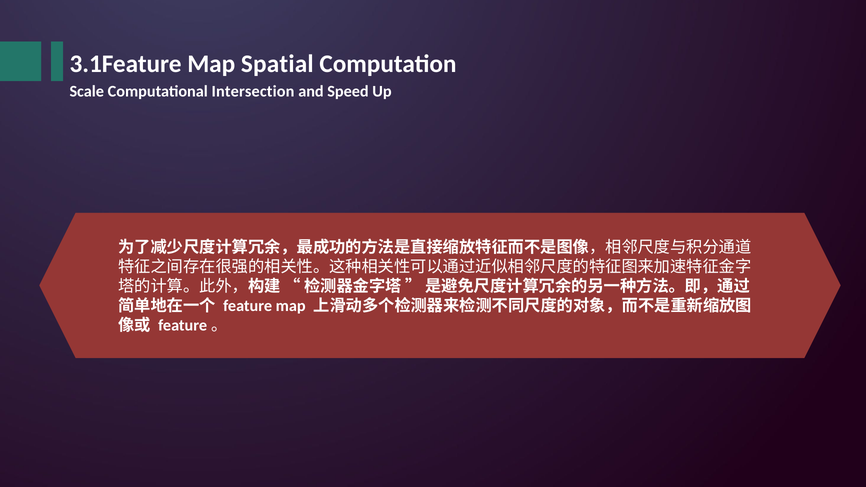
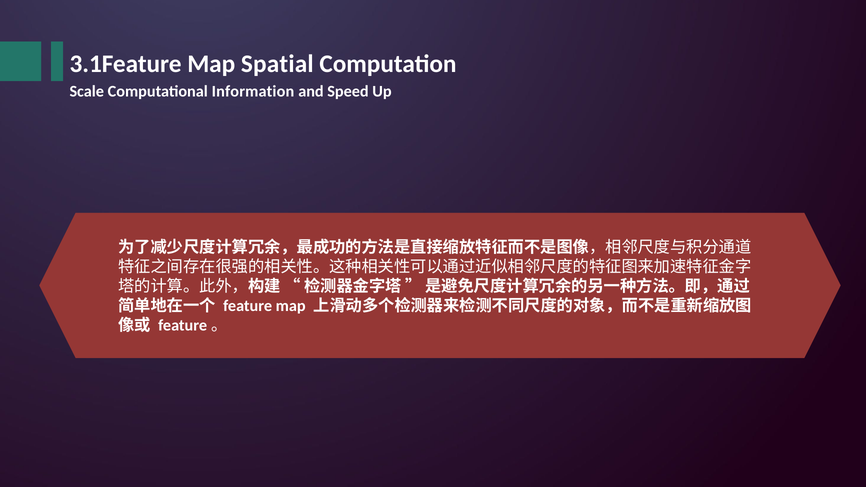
Intersection: Intersection -> Information (253, 91)
